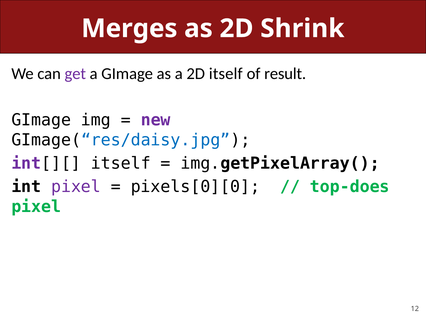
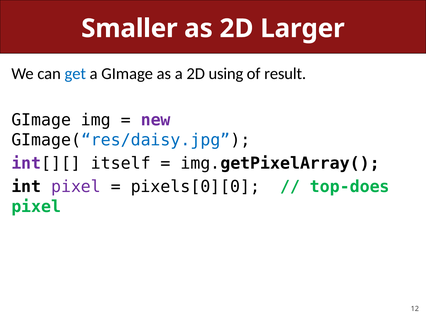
Merges: Merges -> Smaller (129, 28)
Shrink: Shrink -> Larger (302, 28)
get colour: purple -> blue (75, 74)
2D itself: itself -> using (226, 74)
